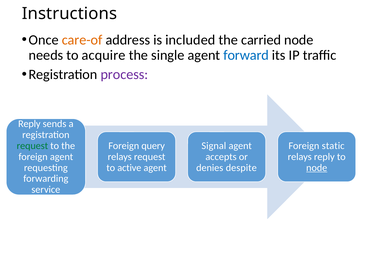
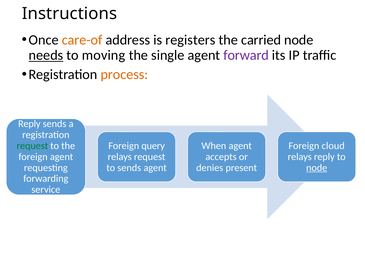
is included: included -> registers (190, 40)
needs underline: none -> present (46, 55)
acquire: acquire -> moving (104, 55)
forward colour: blue -> purple (246, 55)
process colour: purple -> orange (124, 74)
Signal: Signal -> When (214, 146)
static: static -> cloud (333, 146)
to active: active -> sends (129, 168)
despite: despite -> present (241, 168)
